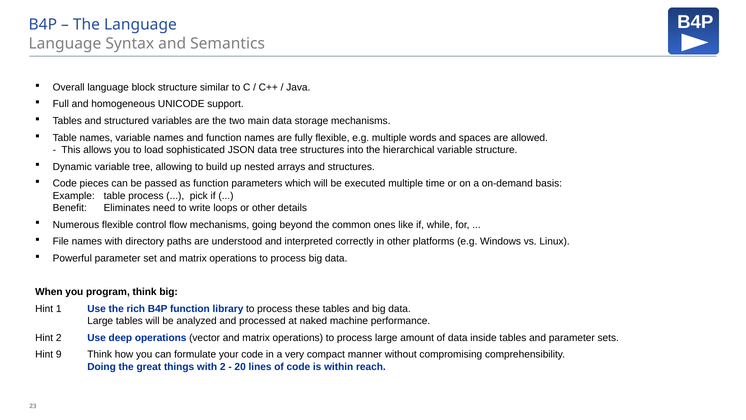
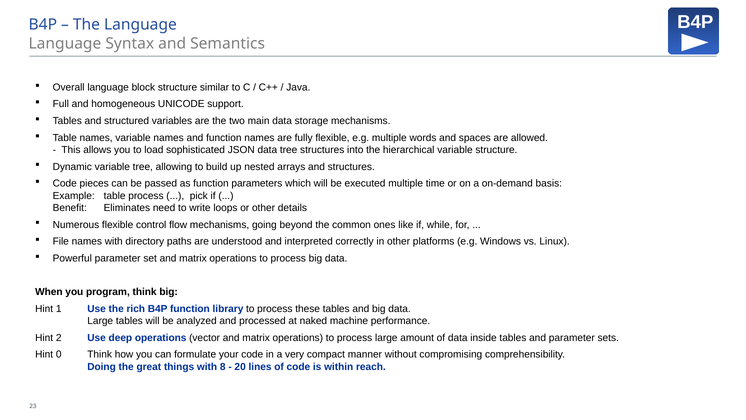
9: 9 -> 0 (59, 354)
with 2: 2 -> 8 (223, 366)
